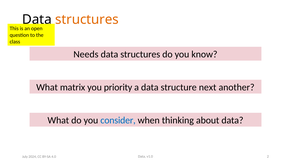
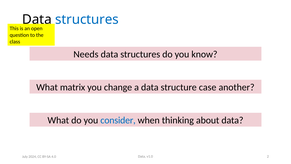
structures colour: orange -> blue (87, 19)
priority: priority -> change (118, 87)
next: next -> case (208, 87)
